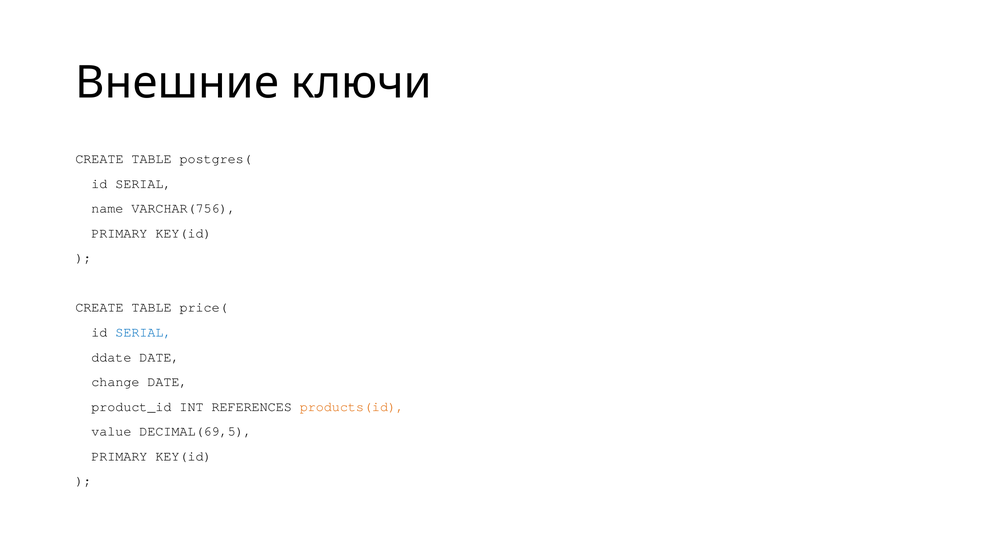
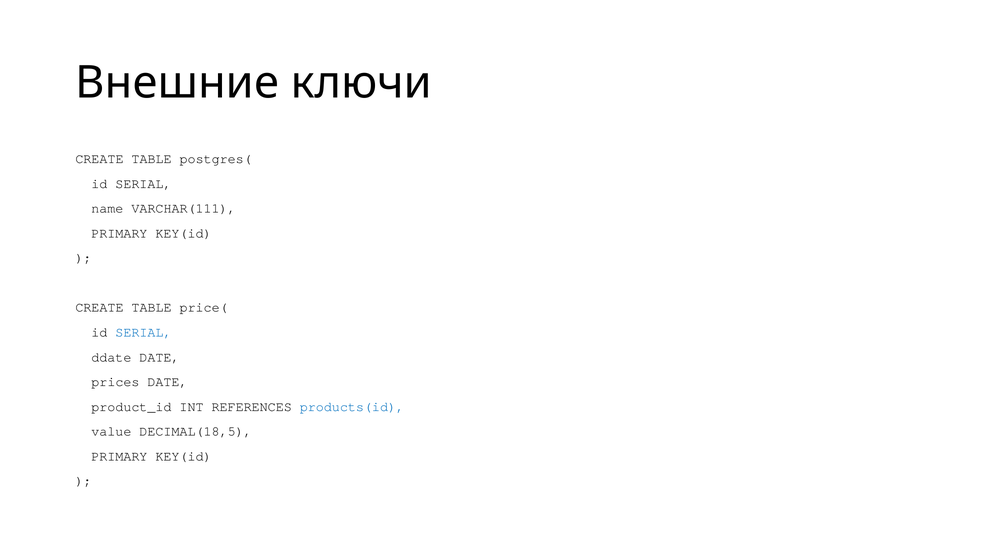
VARCHAR(756: VARCHAR(756 -> VARCHAR(111 (184, 209)
change: change -> prices (115, 382)
products(id colour: orange -> blue (352, 407)
DECIMAL(69,5: DECIMAL(69,5 -> DECIMAL(18,5 (196, 432)
